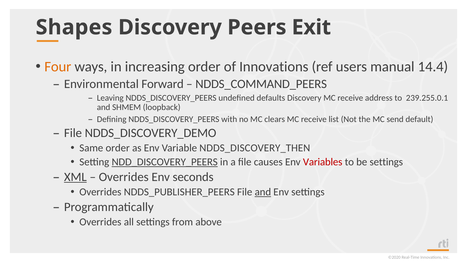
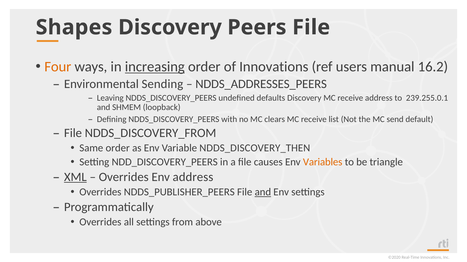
Peers Exit: Exit -> File (311, 27)
increasing underline: none -> present (155, 67)
14.4: 14.4 -> 16.2 (433, 67)
Forward: Forward -> Sending (162, 84)
NDDS_COMMAND_PEERS: NDDS_COMMAND_PEERS -> NDDS_ADDRESSES_PEERS (261, 84)
NDDS_DISCOVERY_DEMO: NDDS_DISCOVERY_DEMO -> NDDS_DISCOVERY_FROM (151, 133)
NDD_DISCOVERY_PEERS underline: present -> none (165, 162)
Variables colour: red -> orange (323, 162)
be settings: settings -> triangle (386, 162)
Env seconds: seconds -> address (193, 177)
